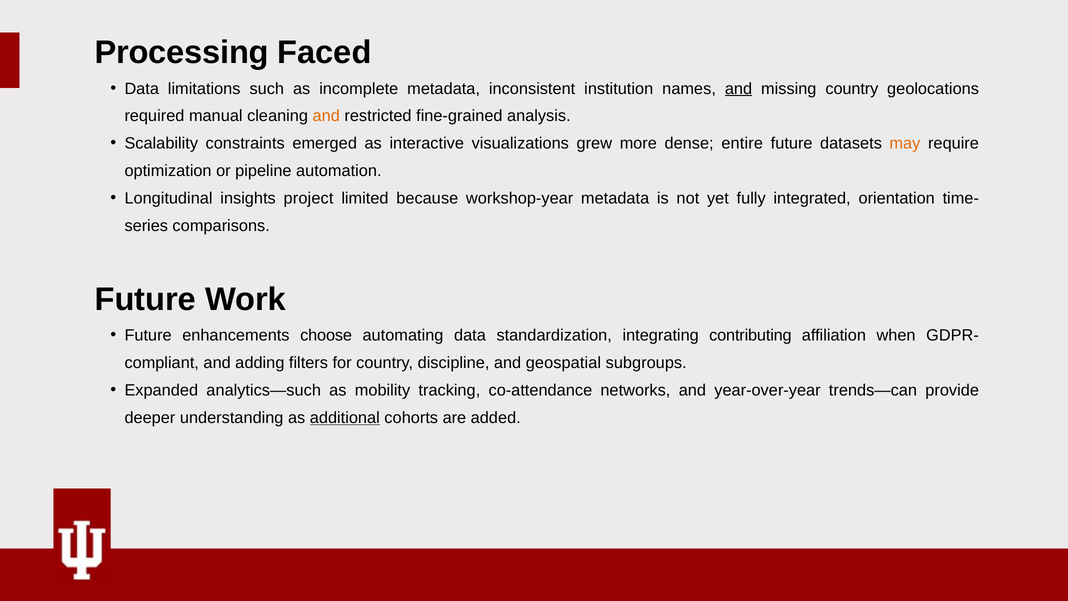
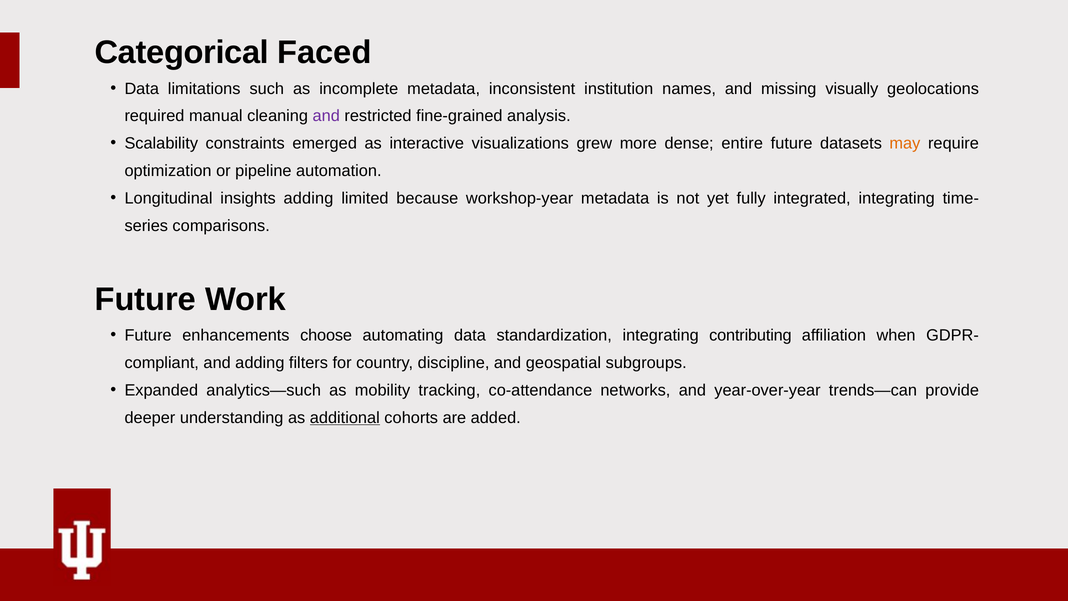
Processing: Processing -> Categorical (182, 53)
and underline: present -> none (738, 89)
missing country: country -> visually (852, 89)
and colour: orange -> purple (326, 116)
insights project: project -> adding (309, 198)
integrated orientation: orientation -> integrating (897, 198)
